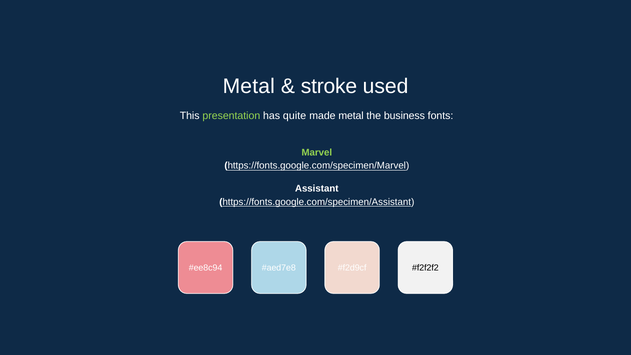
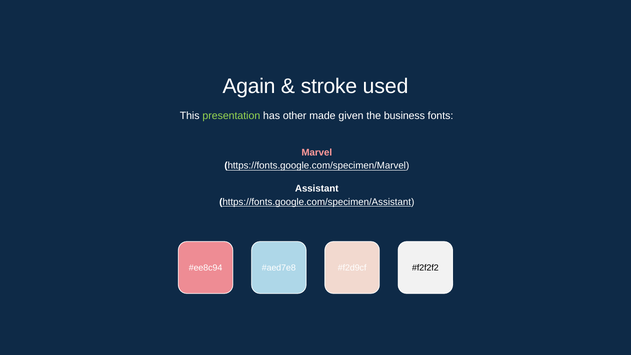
Metal: Metal -> Again (249, 86)
quite: quite -> other (295, 116)
made metal: metal -> given (351, 116)
Marvel colour: light green -> pink (317, 152)
